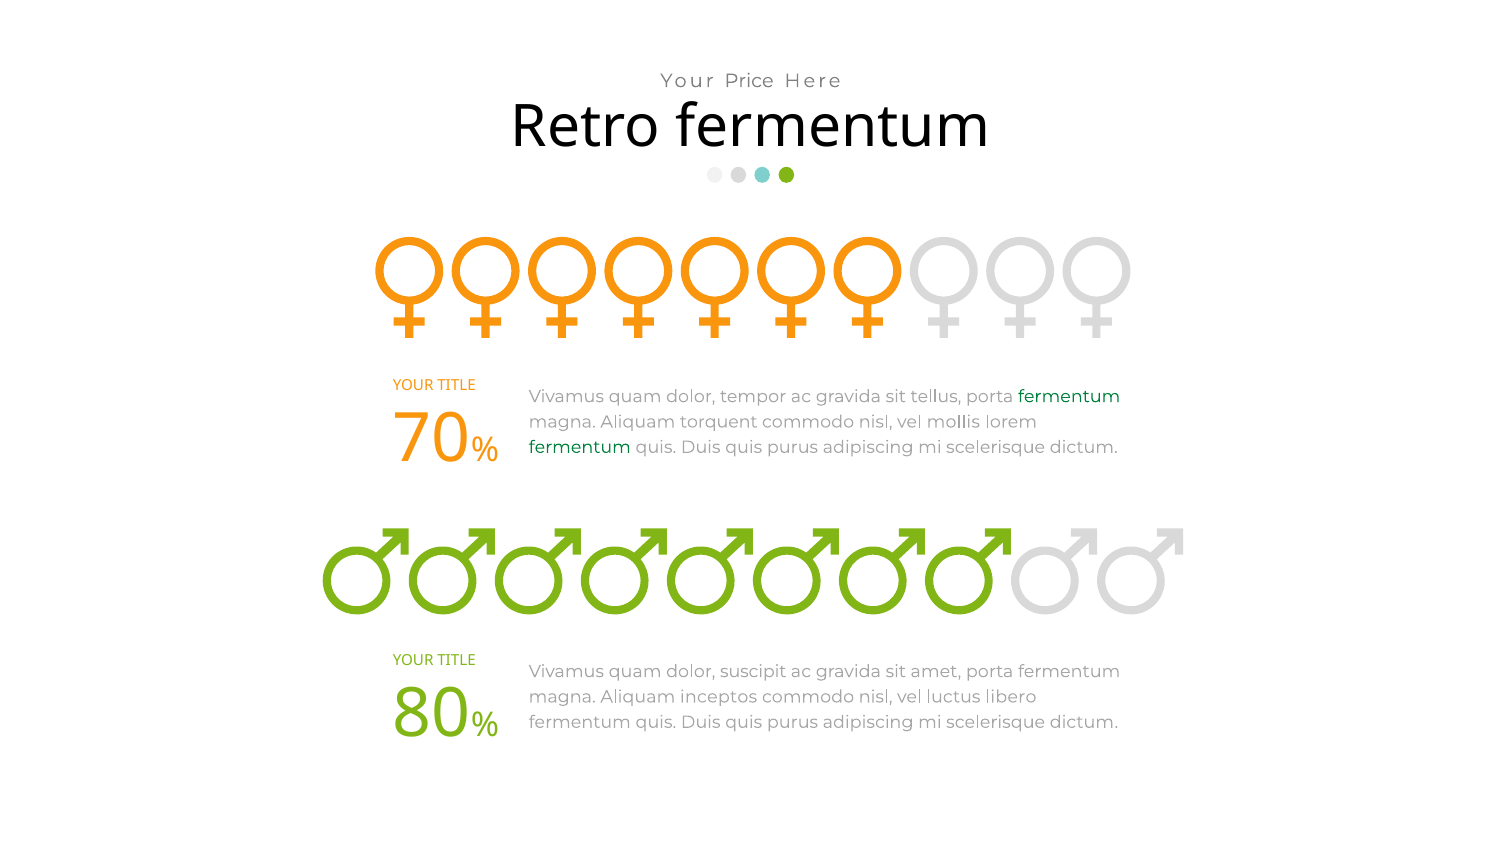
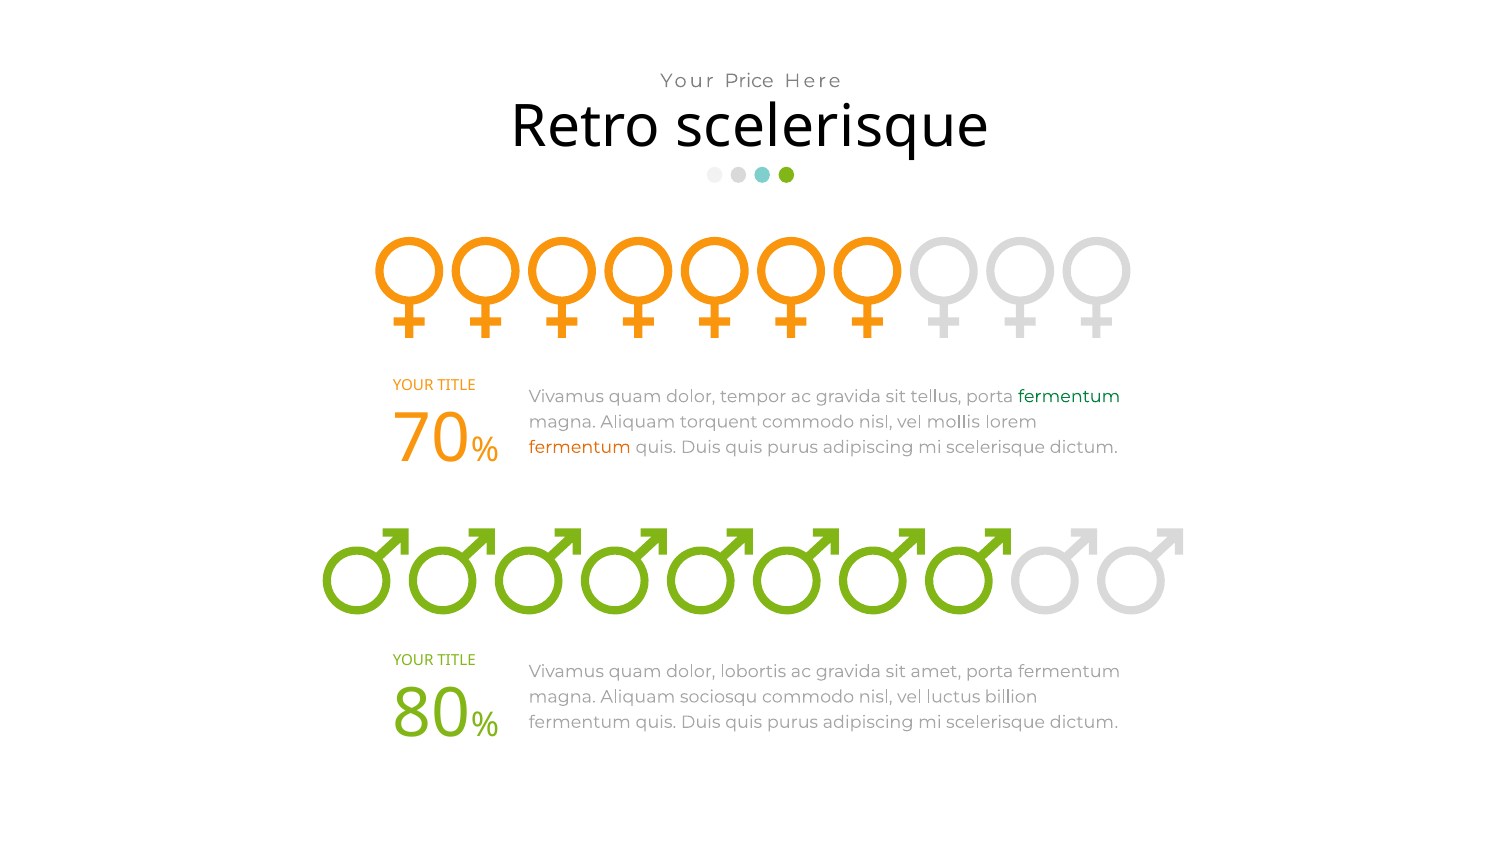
Retro fermentum: fermentum -> scelerisque (833, 127)
fermentum colour: green -> orange (580, 447)
suscipit: suscipit -> lobortis (753, 672)
inceptos: inceptos -> sociosqu (719, 697)
libero: libero -> billion (1011, 697)
